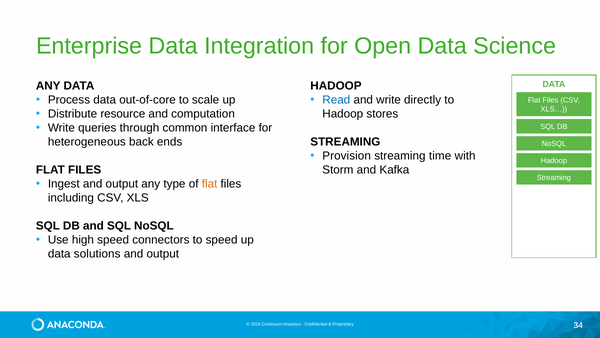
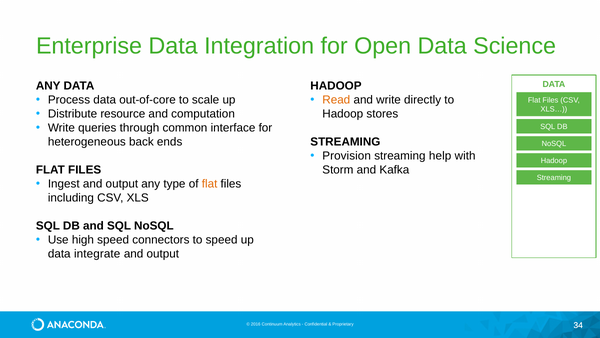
Read colour: blue -> orange (336, 100)
time: time -> help (440, 156)
solutions: solutions -> integrate (97, 254)
